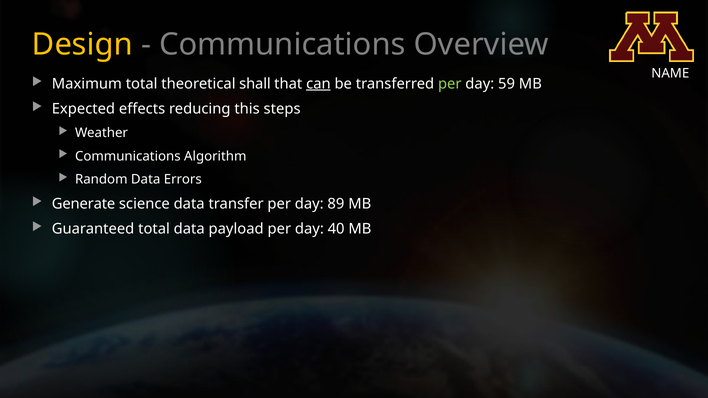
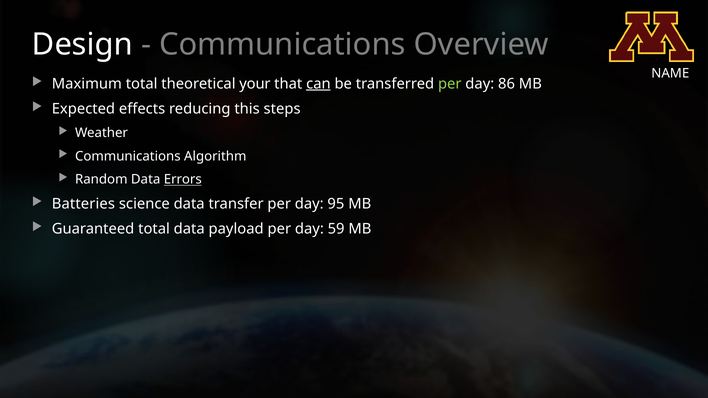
Design colour: yellow -> white (82, 45)
shall: shall -> your (255, 84)
59: 59 -> 86 (507, 84)
Errors underline: none -> present (183, 180)
Generate: Generate -> Batteries (83, 204)
89: 89 -> 95 (336, 204)
40: 40 -> 59 (336, 229)
